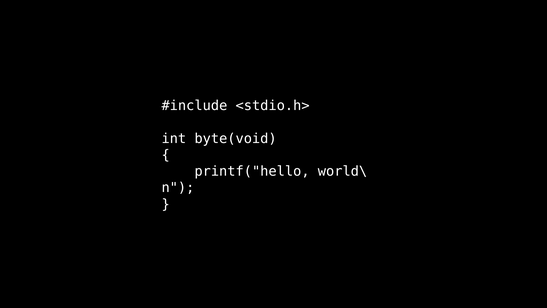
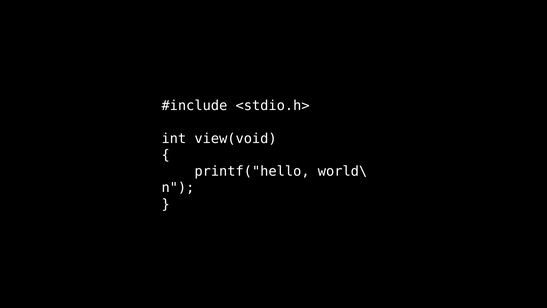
byte(void: byte(void -> view(void (236, 138)
